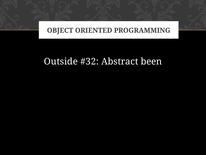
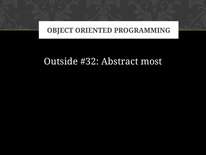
been: been -> most (151, 61)
